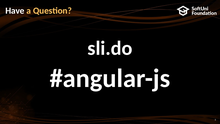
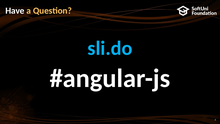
sli.do colour: white -> light blue (110, 48)
